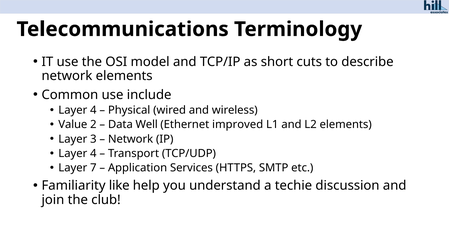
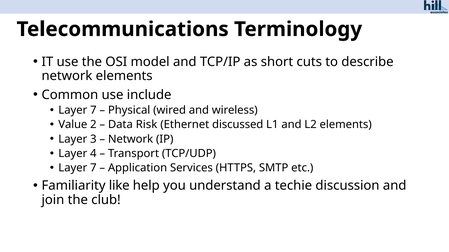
4: 4 -> 7 (93, 110)
Well: Well -> Risk (147, 125)
improved: improved -> discussed (238, 125)
